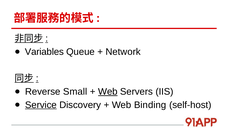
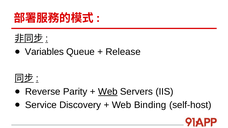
Network: Network -> Release (123, 52)
Small: Small -> Parity (75, 92)
Service underline: present -> none (41, 105)
